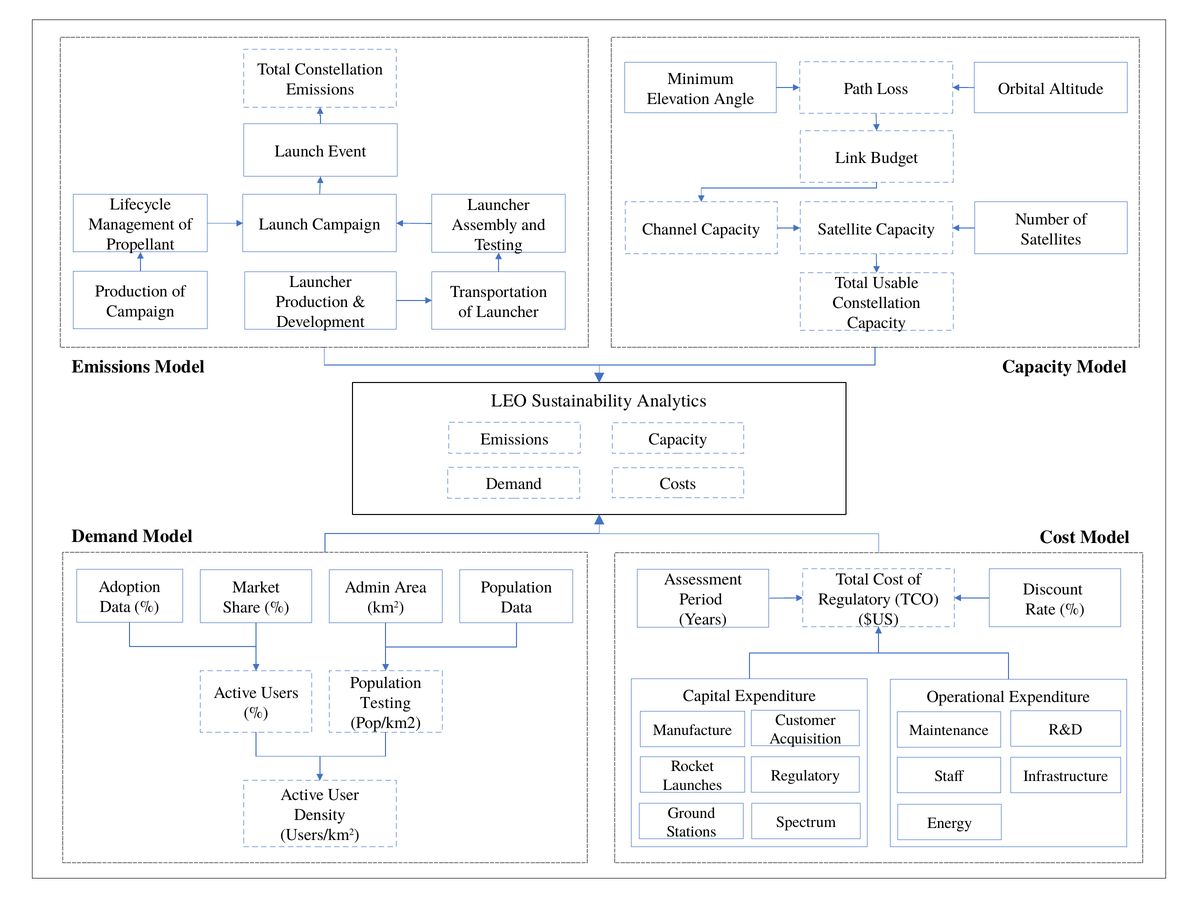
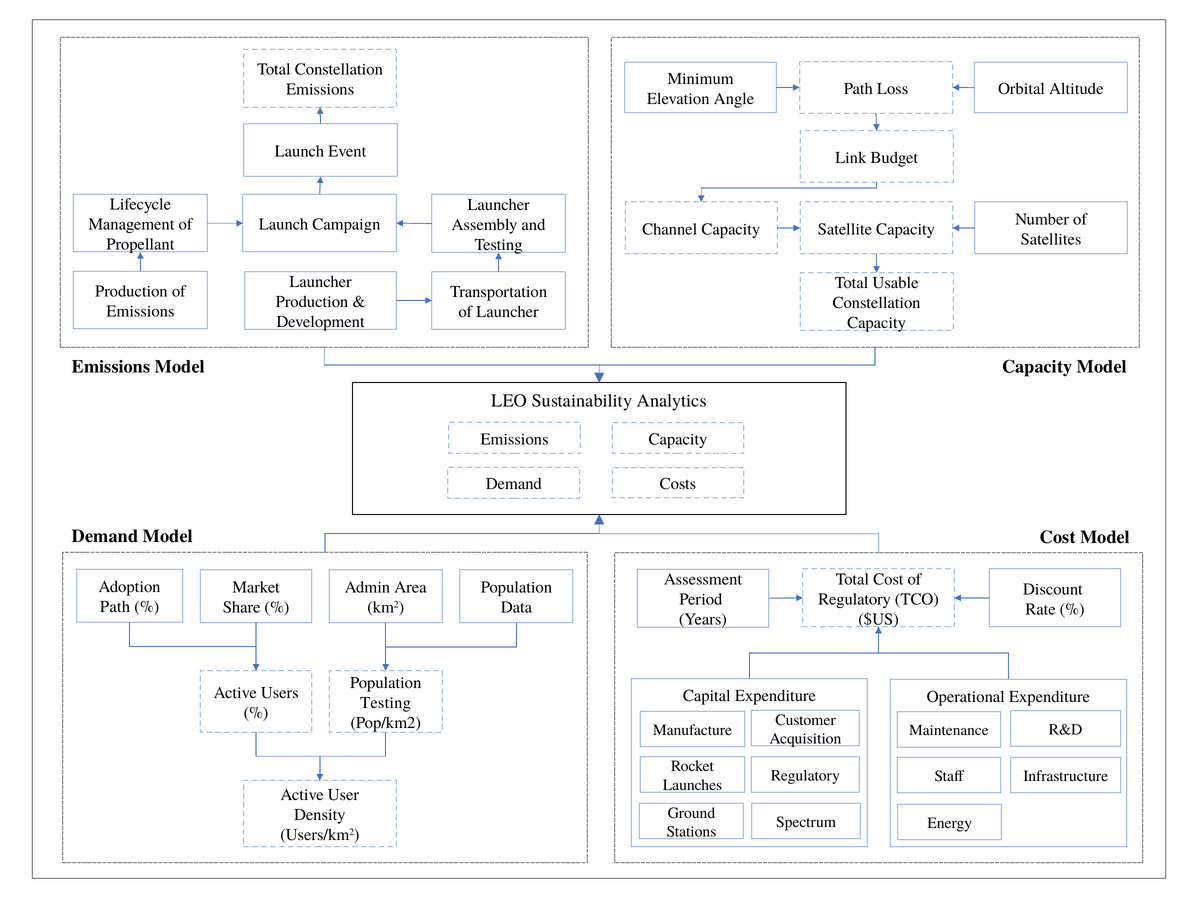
Campaign: Campaign -> Emissions (140, 311)
Data: Data -> Path (115, 607)
